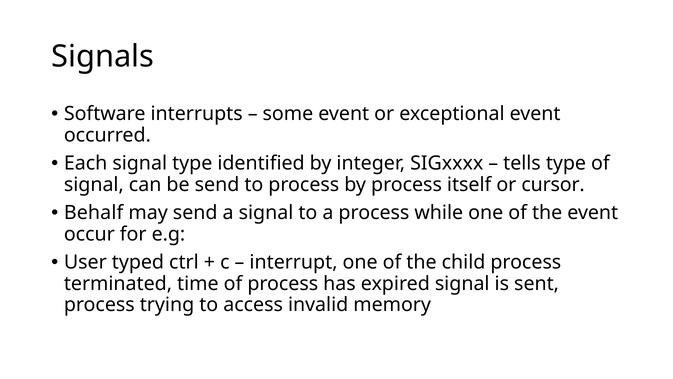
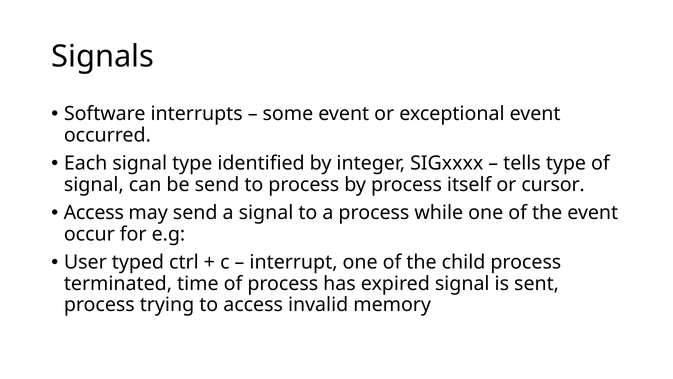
Behalf: Behalf -> Access (94, 213)
